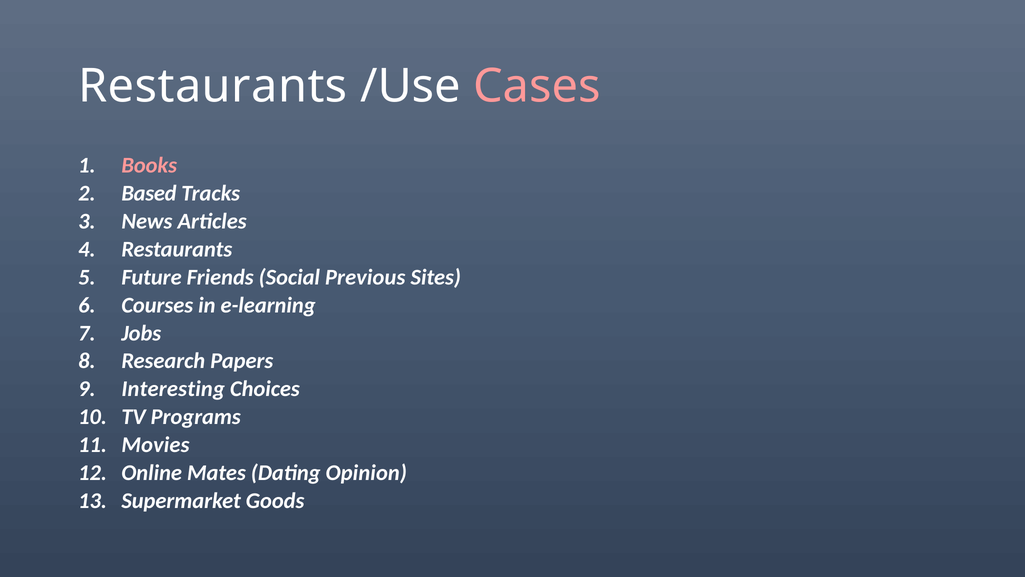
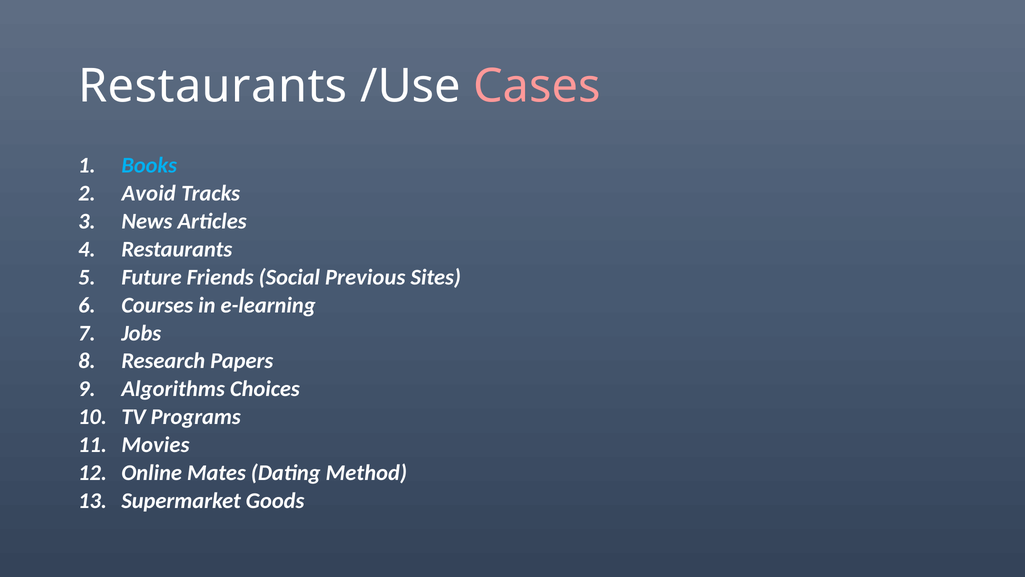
Books colour: pink -> light blue (149, 165)
Based: Based -> Avoid (149, 193)
Interesting: Interesting -> Algorithms (173, 389)
Opinion: Opinion -> Method (366, 472)
